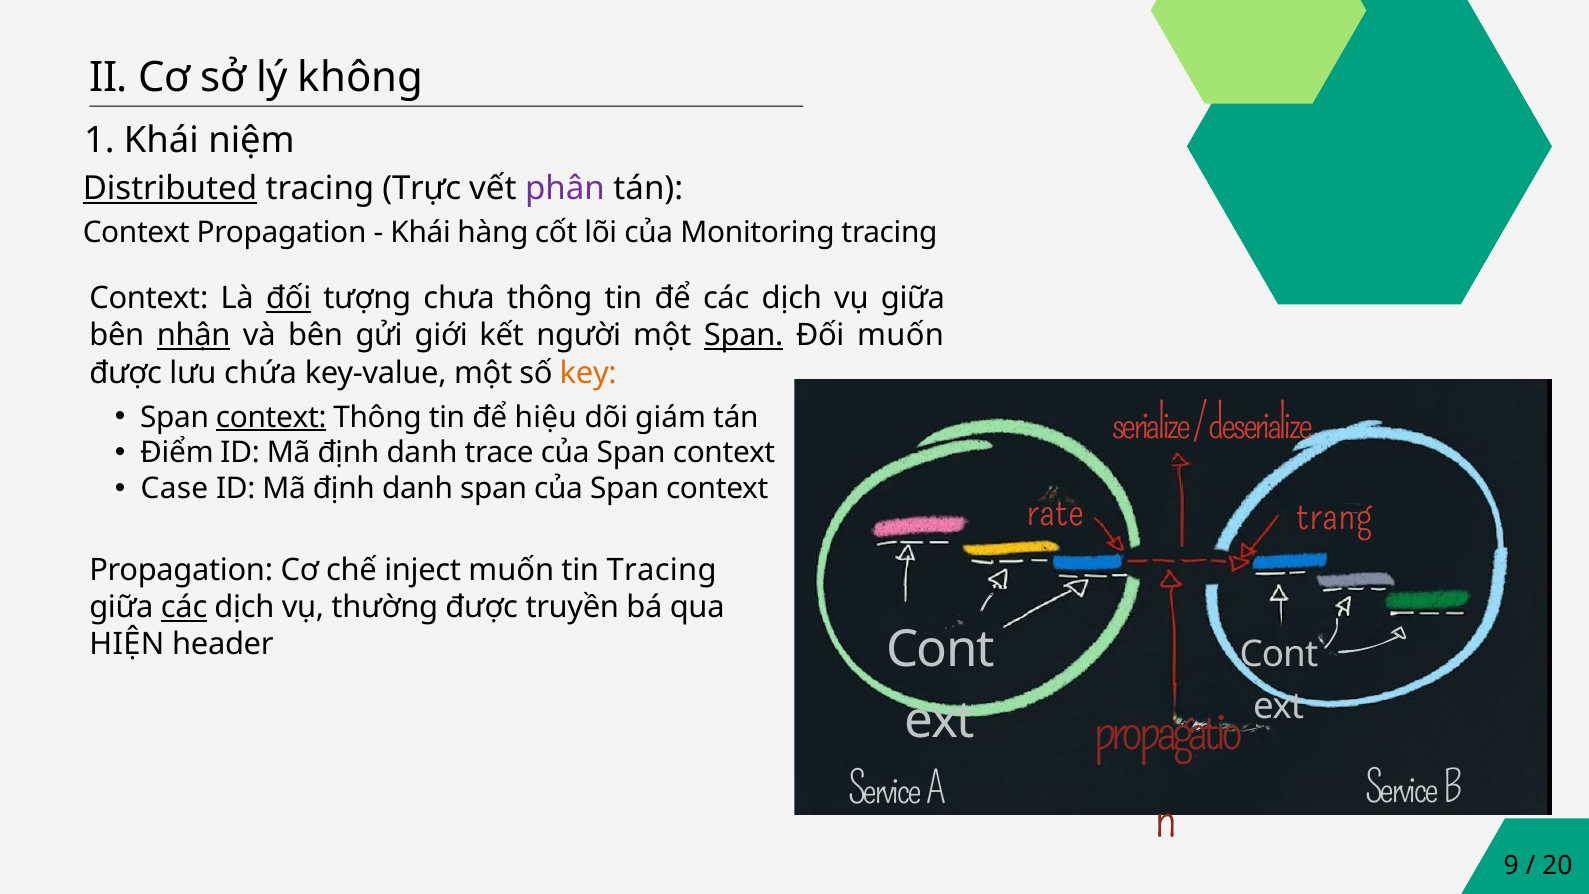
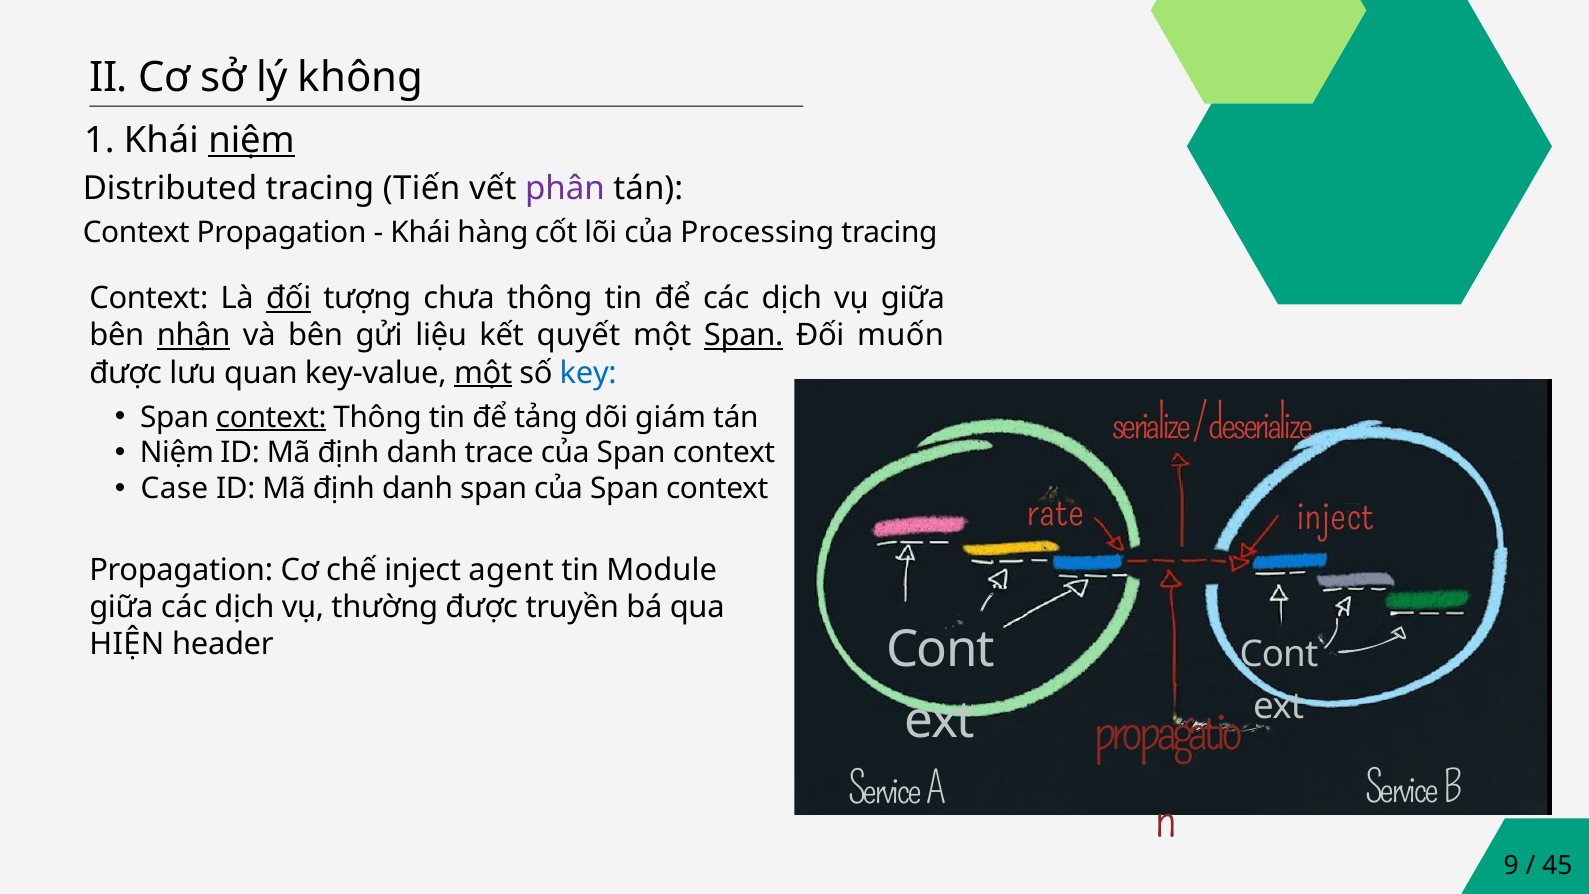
niệm underline: none -> present (252, 141)
Distributed underline: present -> none (170, 188)
Trực: Trực -> Tiến (422, 188)
Monitoring: Monitoring -> Processing (757, 232)
giới: giới -> liệu (441, 336)
người: người -> quyết (578, 336)
chứa: chứa -> quan (261, 373)
một underline: none -> present (483, 373)
key colour: orange -> blue (588, 373)
hiệu: hiệu -> tảng (546, 417)
Điểm: Điểm -> Niệm (177, 453)
trang: trang -> inject (1335, 514)
inject muốn: muốn -> agent (511, 570)
tin Tracing: Tracing -> Module (662, 570)
các underline: present -> none (184, 607)
20: 20 -> 45 (1557, 866)
